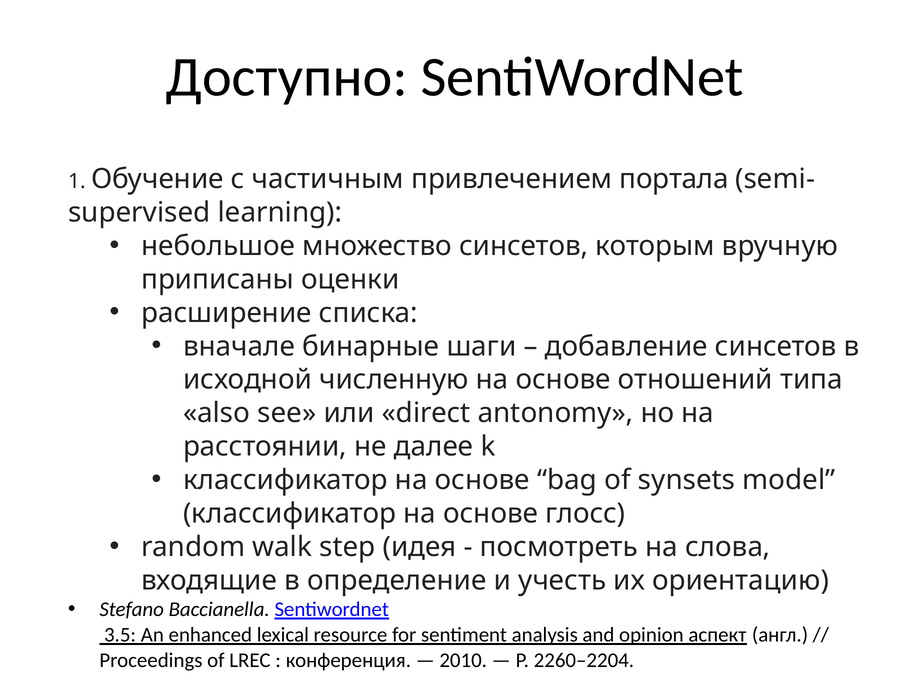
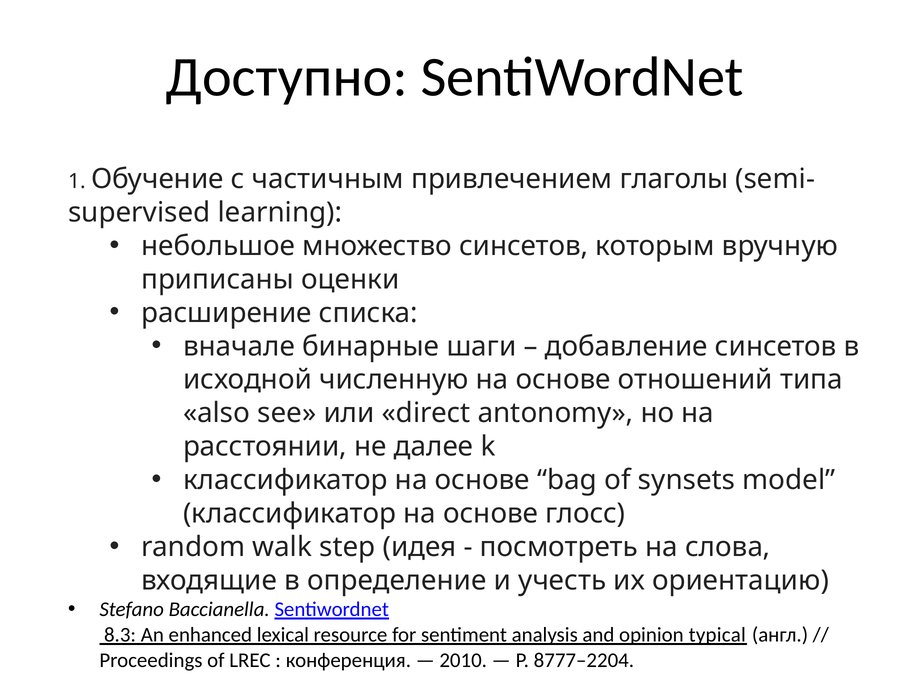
портала: портала -> глаголы (674, 179)
3.5: 3.5 -> 8.3 (120, 634)
аспект: аспект -> typical (717, 634)
2260–2204: 2260–2204 -> 8777–2204 (584, 660)
